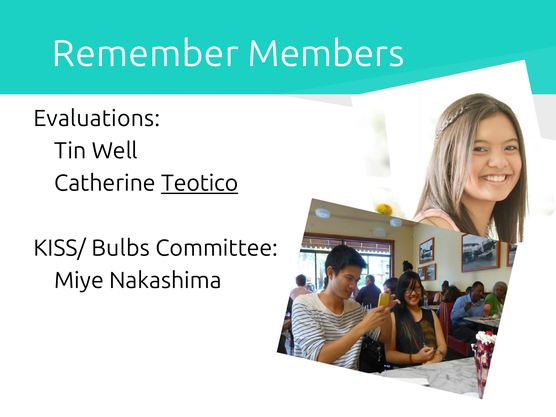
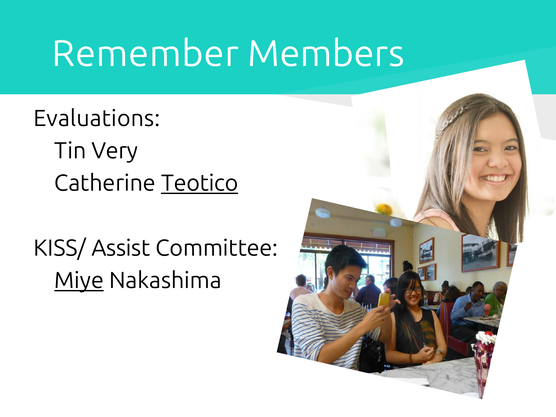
Well: Well -> Very (115, 151)
Bulbs: Bulbs -> Assist (121, 248)
Miye underline: none -> present (79, 281)
